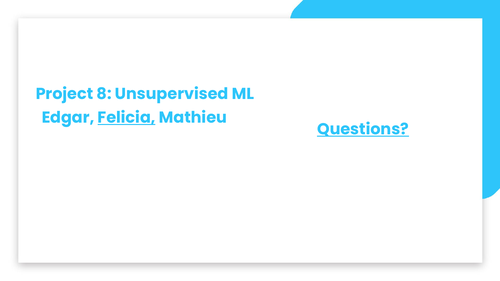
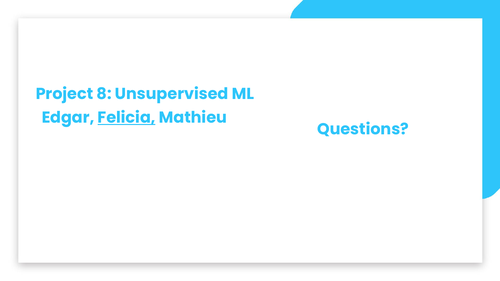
Questions underline: present -> none (363, 129)
